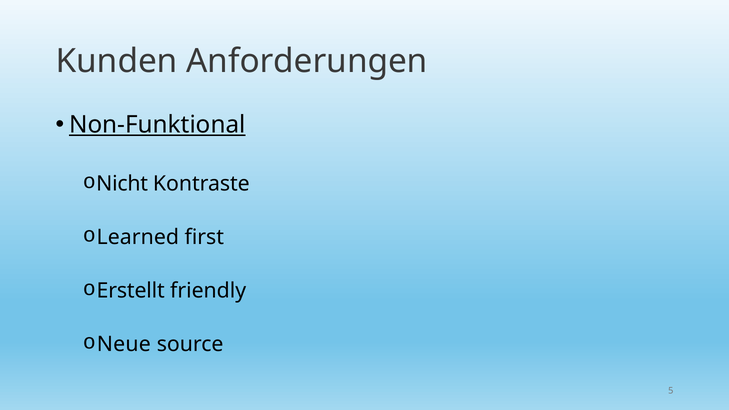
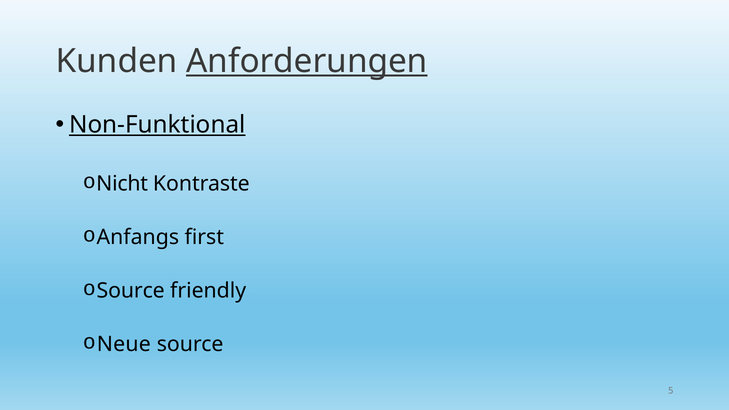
Anforderungen underline: none -> present (307, 61)
Learned: Learned -> Anfangs (138, 237)
Erstellt: Erstellt -> Source (131, 291)
